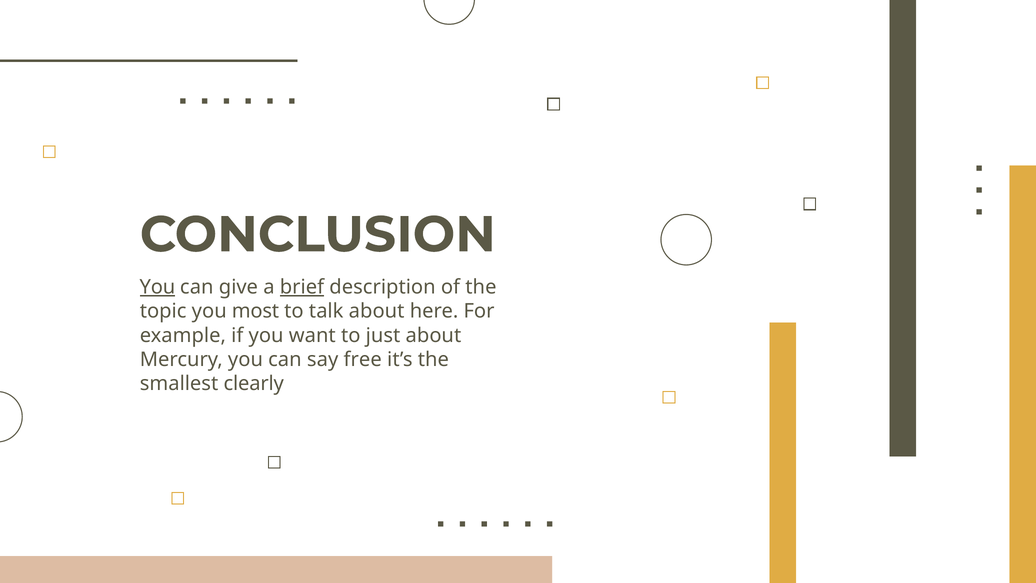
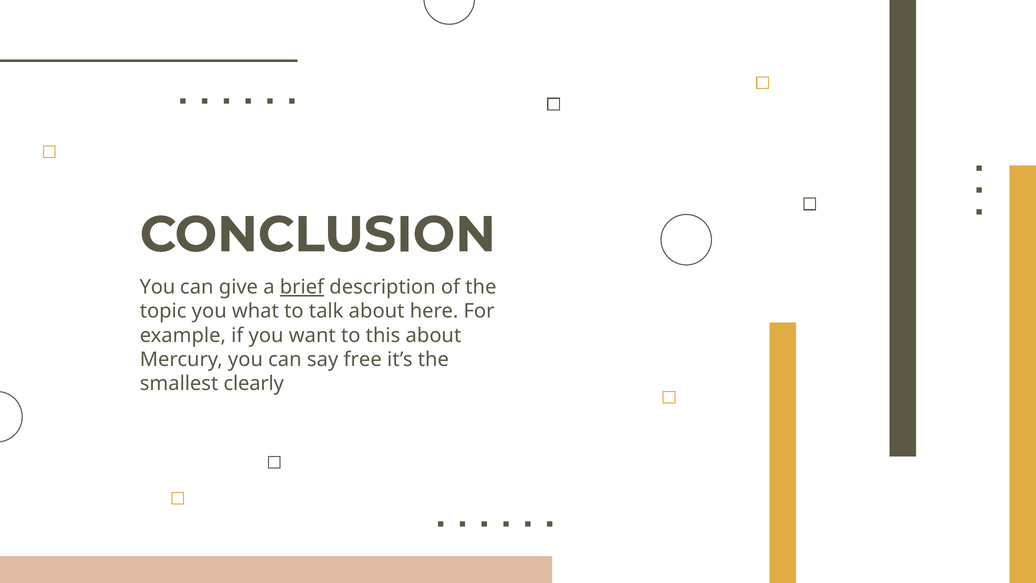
You underline: present -> none (157, 287)
most: most -> what (255, 311)
just: just -> this (383, 335)
